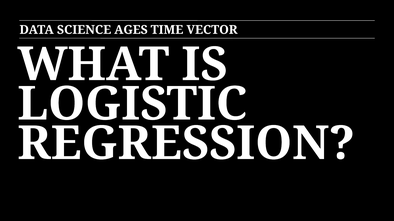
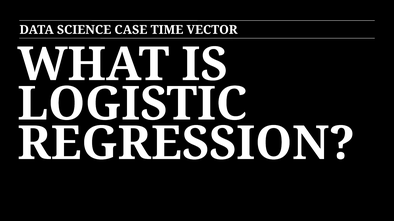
AGES: AGES -> CASE (131, 30)
